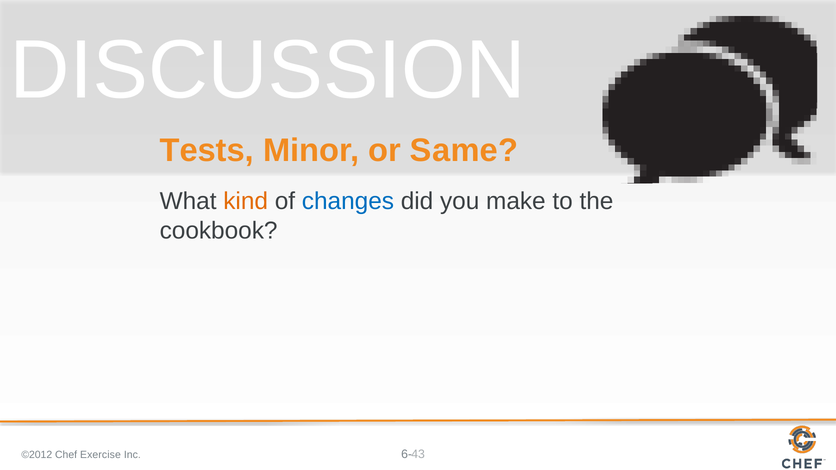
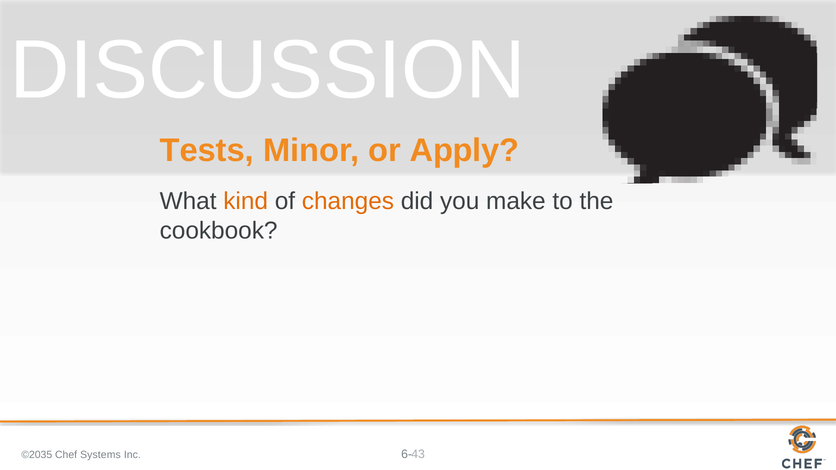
Same: Same -> Apply (464, 150)
changes colour: blue -> orange (348, 201)
©2012: ©2012 -> ©2035 (37, 455)
Exercise: Exercise -> Systems (100, 455)
